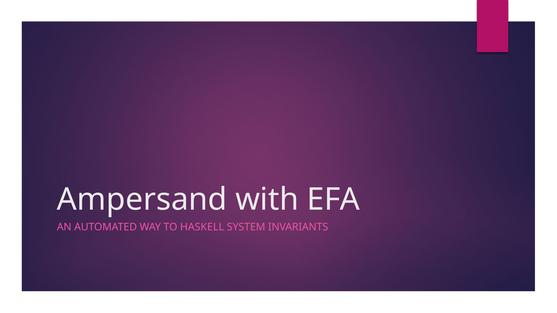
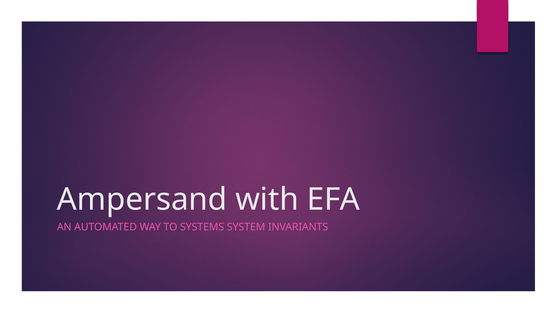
HASKELL: HASKELL -> SYSTEMS (202, 227)
